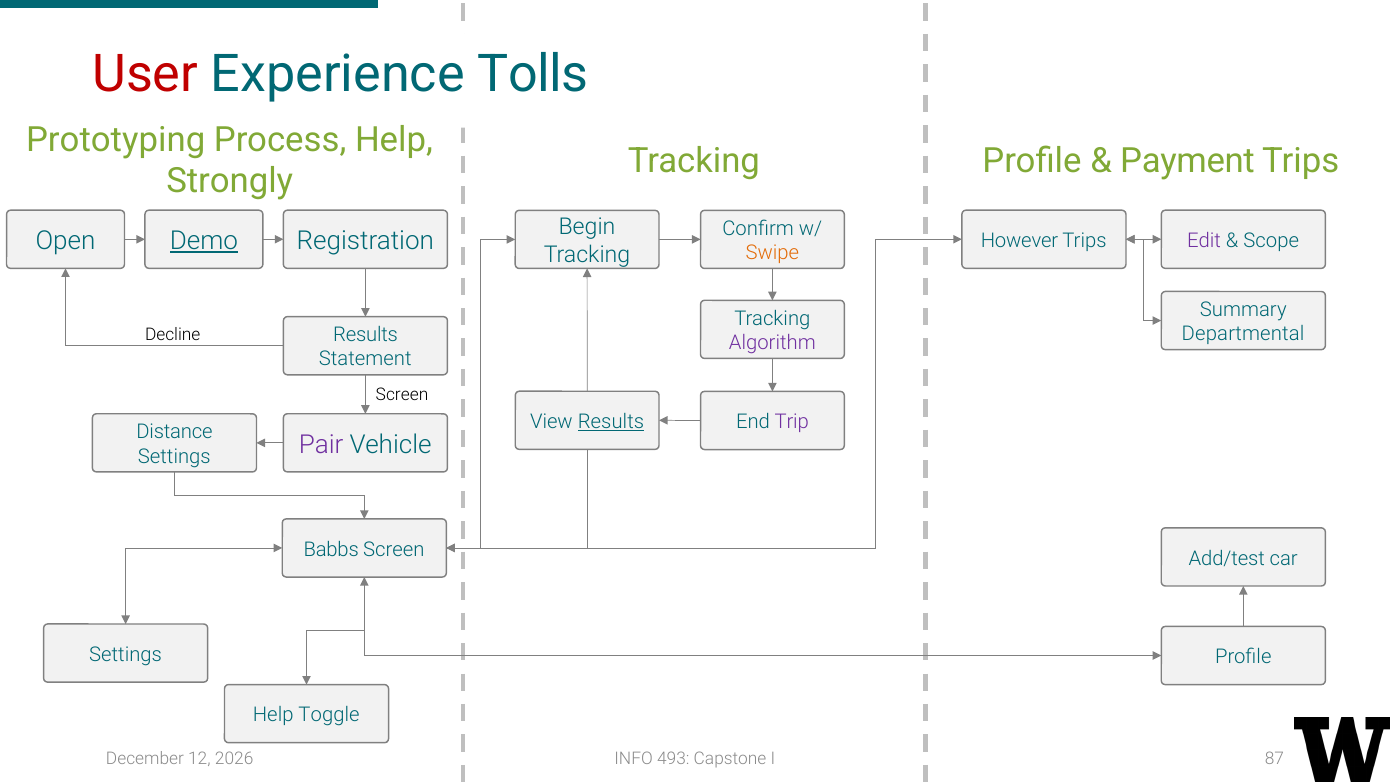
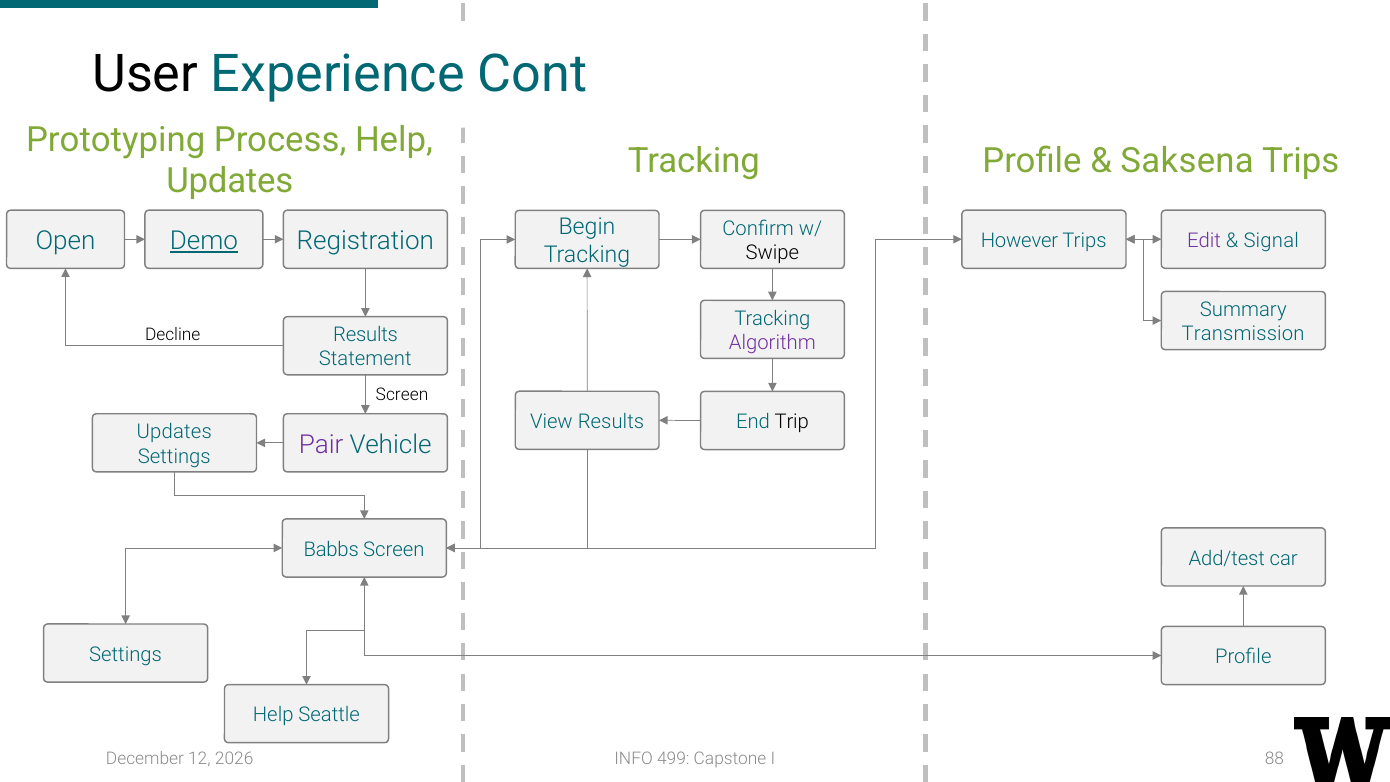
User colour: red -> black (145, 75)
Tolls: Tolls -> Cont (533, 75)
Payment: Payment -> Saksena (1187, 161)
Strongly: Strongly -> Updates (230, 181)
Scope: Scope -> Signal (1271, 241)
Swipe colour: orange -> black (772, 253)
Departmental: Departmental -> Transmission (1243, 334)
Results underline: present -> none (611, 422)
Trip colour: purple -> black (792, 422)
Distance: Distance -> Updates (174, 432)
Toggle: Toggle -> Seattle (329, 715)
493: 493 -> 499 (673, 759)
87: 87 -> 88 (1274, 759)
